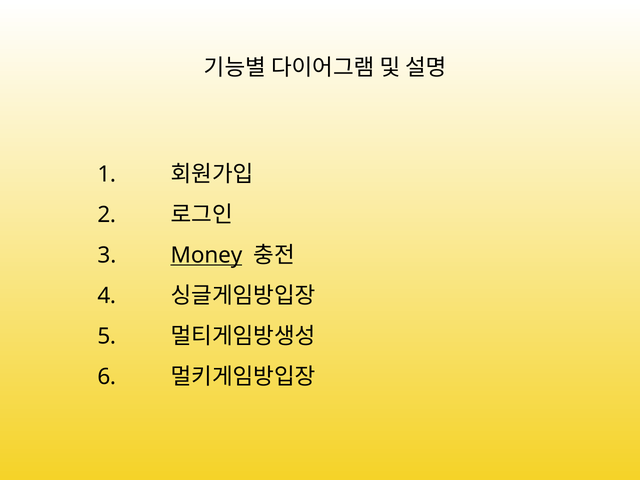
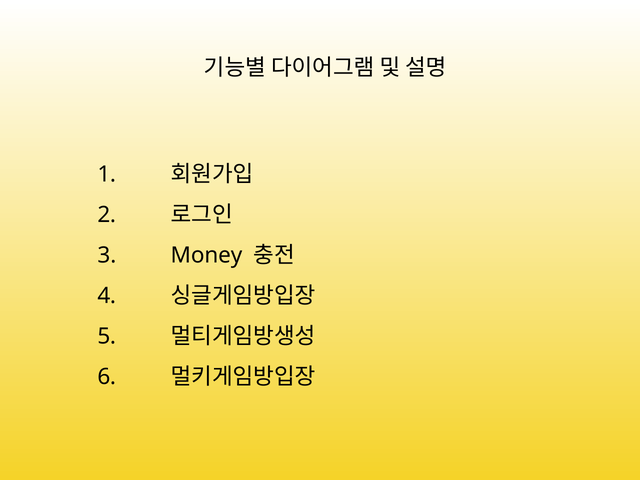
Money underline: present -> none (206, 255)
